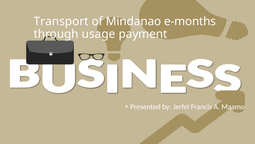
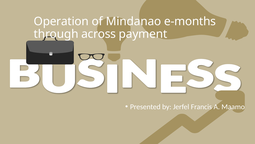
Transport: Transport -> Operation (61, 21)
usage: usage -> across (99, 34)
